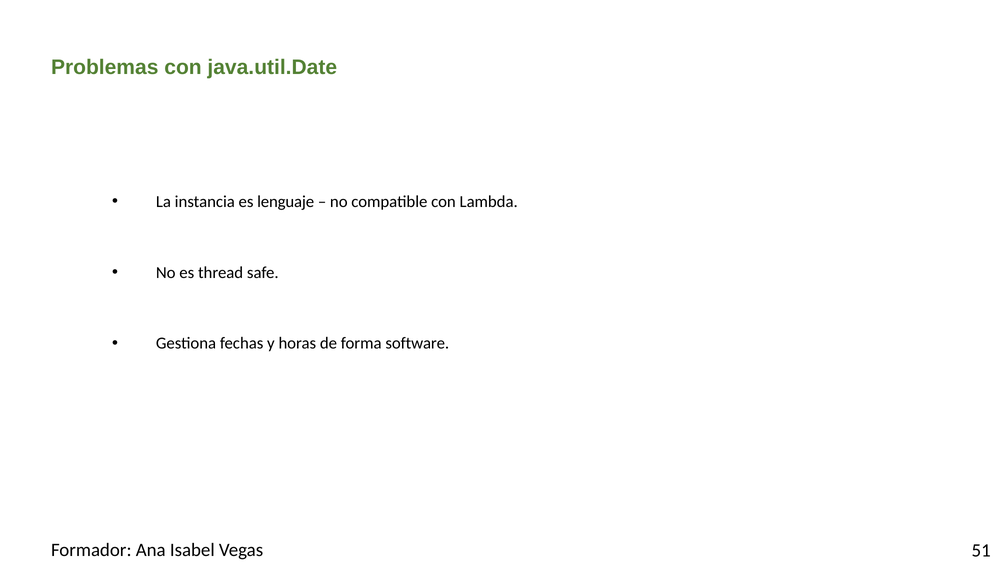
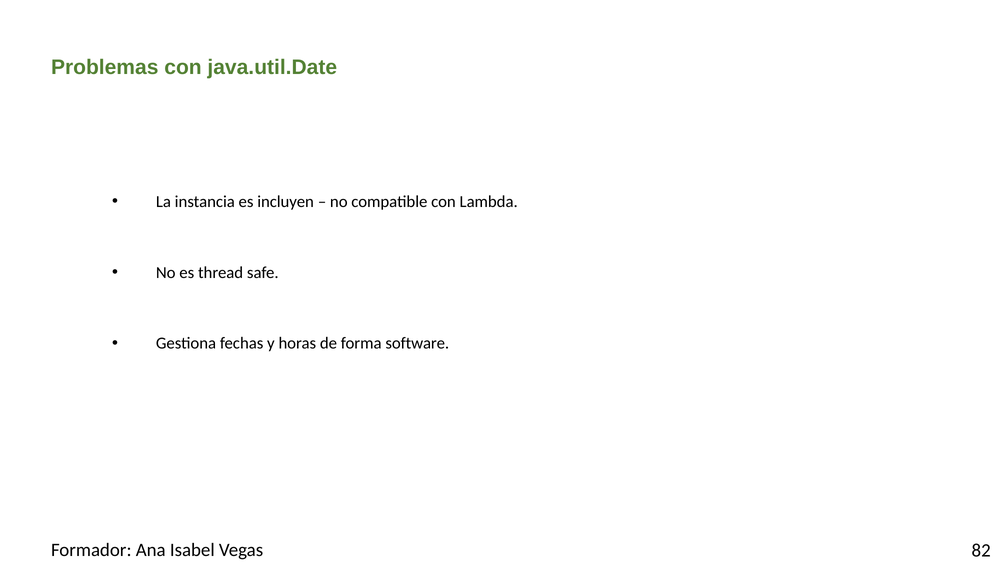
lenguaje: lenguaje -> incluyen (286, 202)
51: 51 -> 82 (981, 551)
